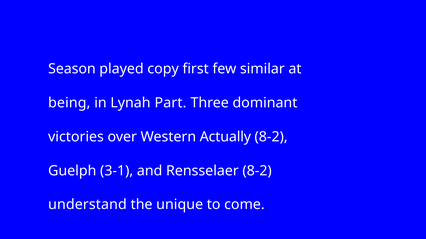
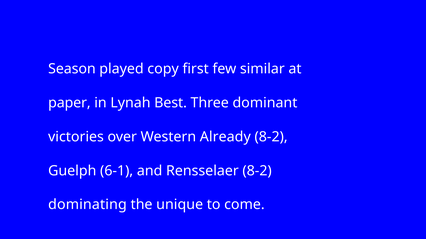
being: being -> paper (69, 103)
Part: Part -> Best (171, 103)
Actually: Actually -> Already (225, 137)
3-1: 3-1 -> 6-1 (117, 171)
understand: understand -> dominating (87, 205)
